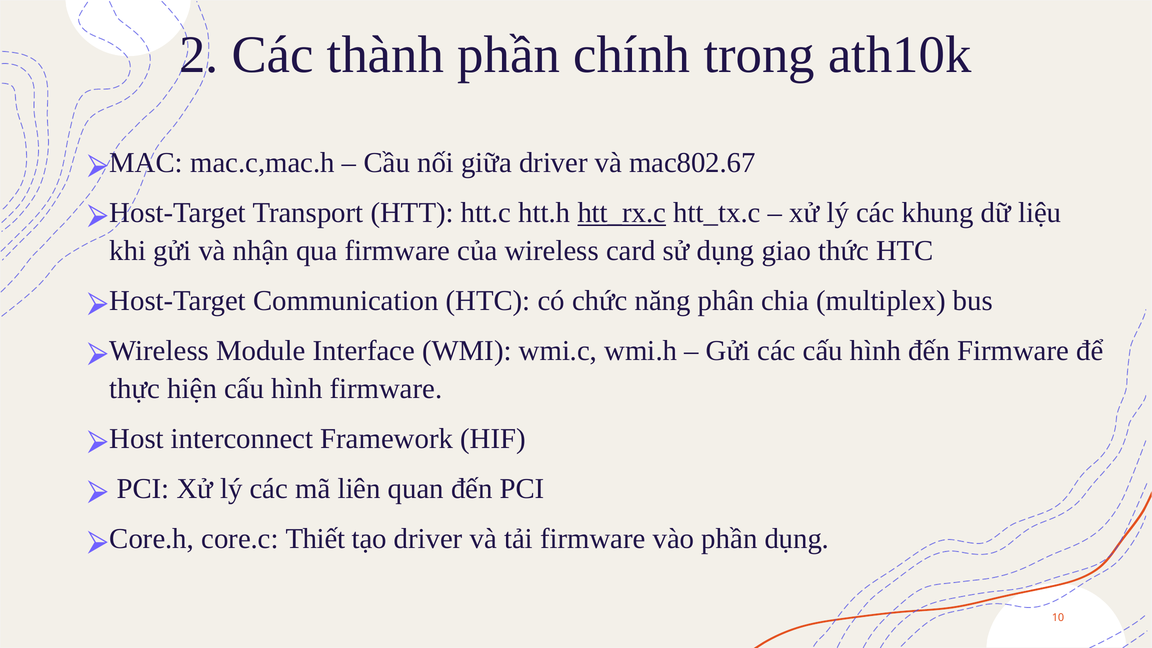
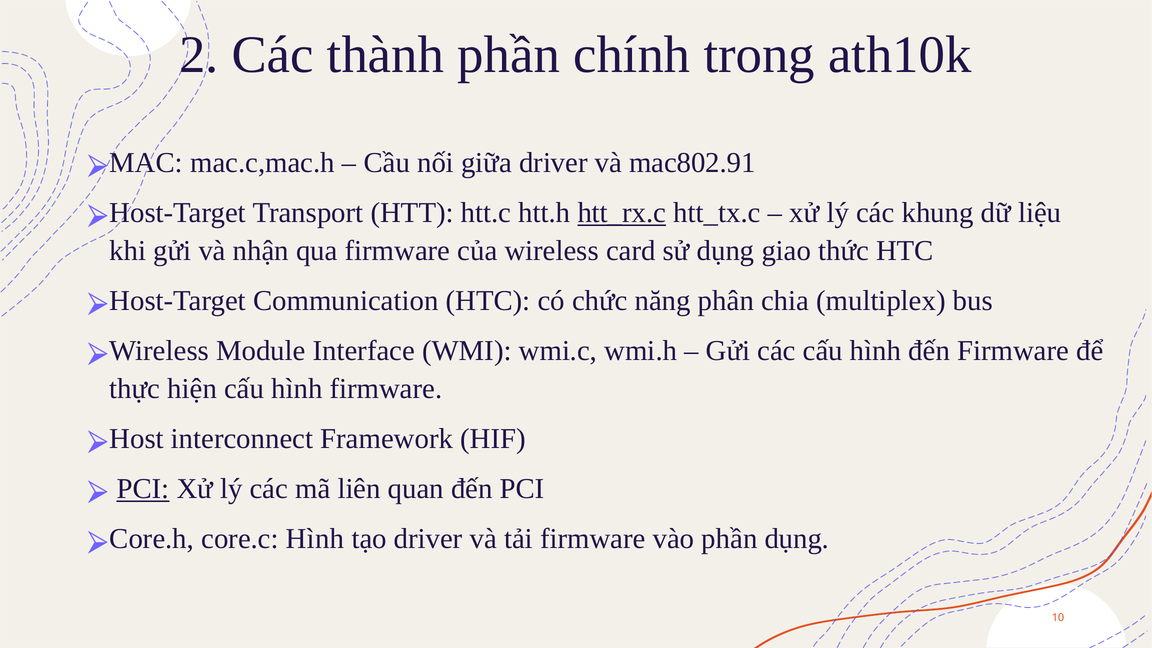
mac802.67: mac802.67 -> mac802.91 (692, 163)
PCI underline: none -> present (143, 489)
core.c Thiết: Thiết -> Hình (315, 539)
